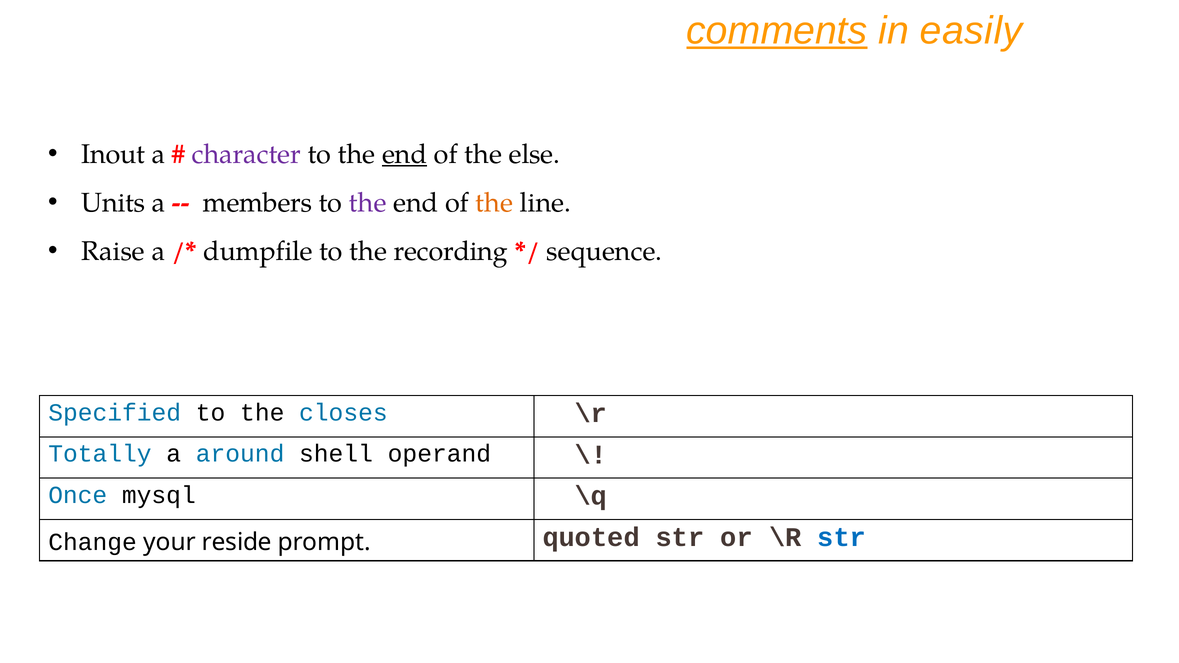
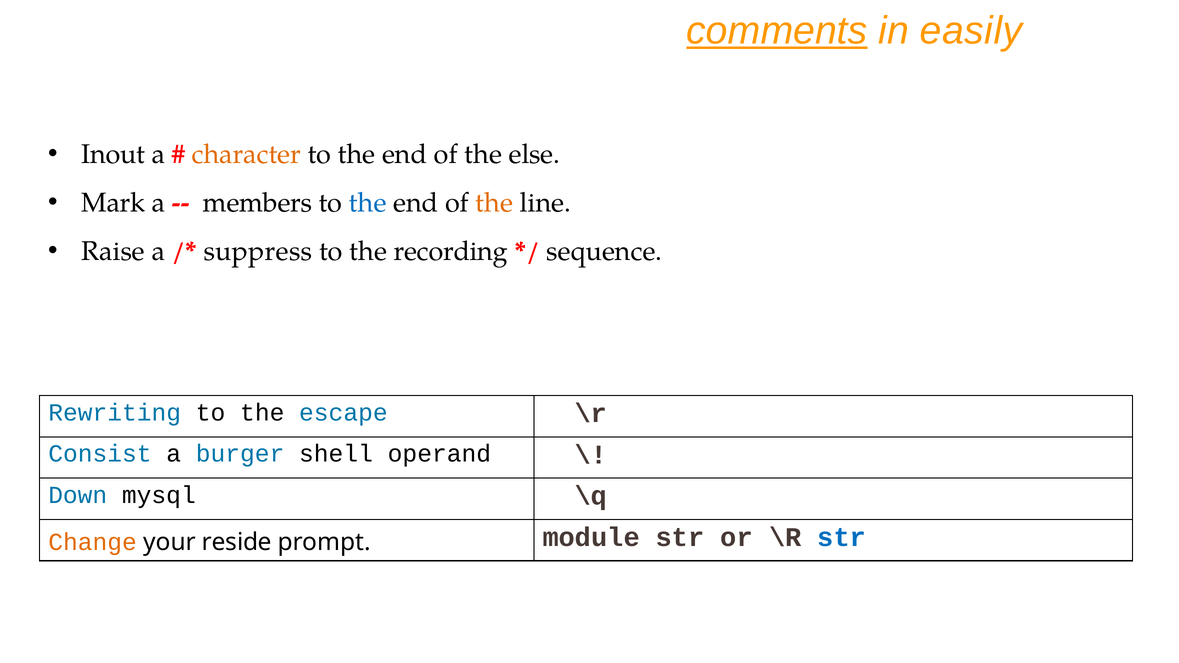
character colour: purple -> orange (246, 154)
end underline: present -> none (405, 154)
Units: Units -> Mark (113, 203)
the colour: purple -> blue (368, 203)
dumpfile: dumpfile -> suppress (258, 252)
Specified: Specified -> Rewriting (115, 413)
closes: closes -> escape (343, 413)
Totally: Totally -> Consist (100, 454)
around: around -> burger (240, 454)
Once: Once -> Down (78, 495)
Change colour: black -> orange (93, 542)
quoted: quoted -> module (591, 538)
